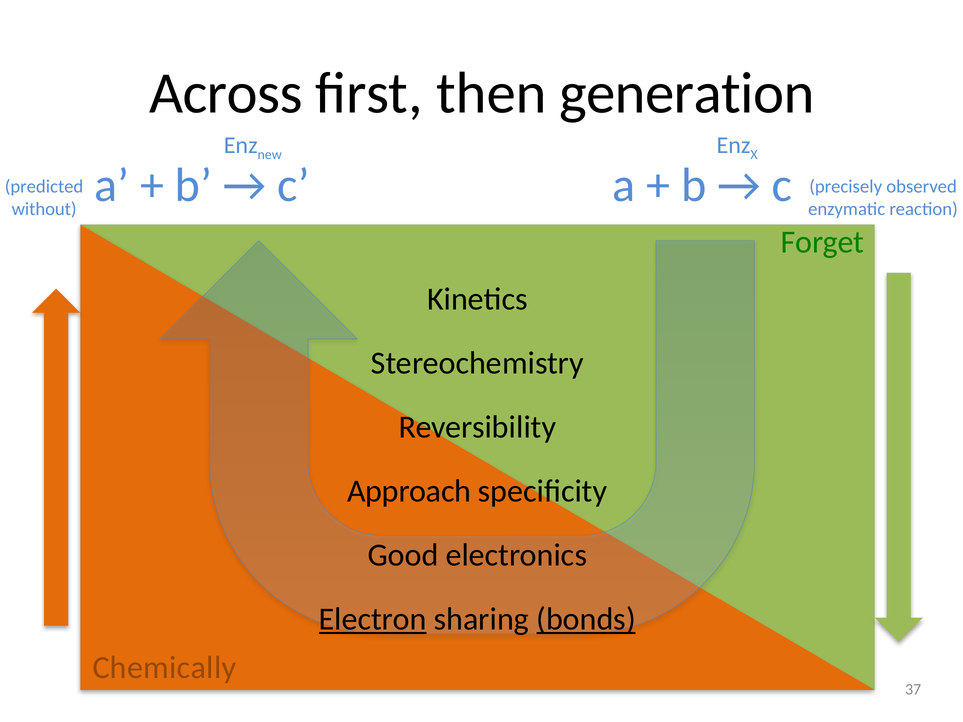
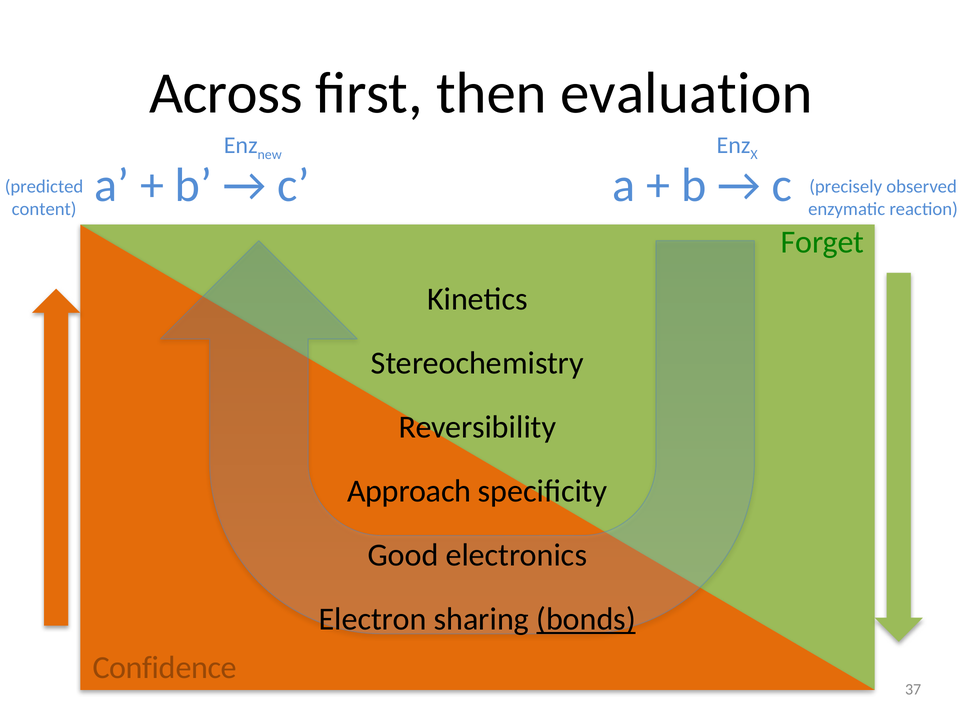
generation: generation -> evaluation (686, 93)
without: without -> content (44, 209)
Electron underline: present -> none (373, 620)
Chemically: Chemically -> Confidence (165, 668)
